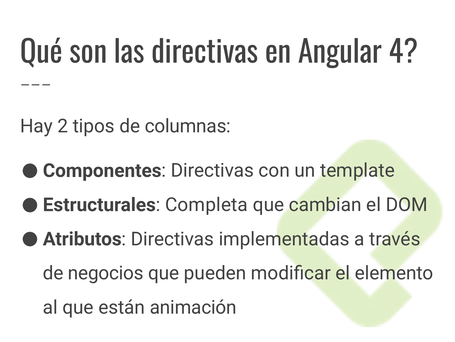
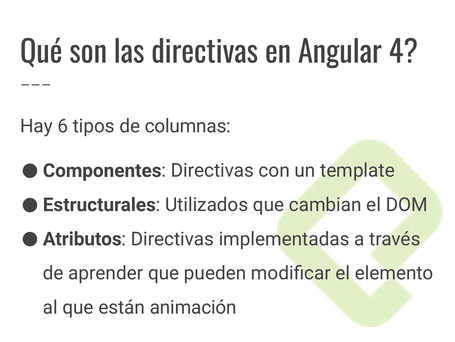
2: 2 -> 6 (63, 126)
Completa: Completa -> Utilizados (207, 204)
negocios: negocios -> aprender (106, 273)
